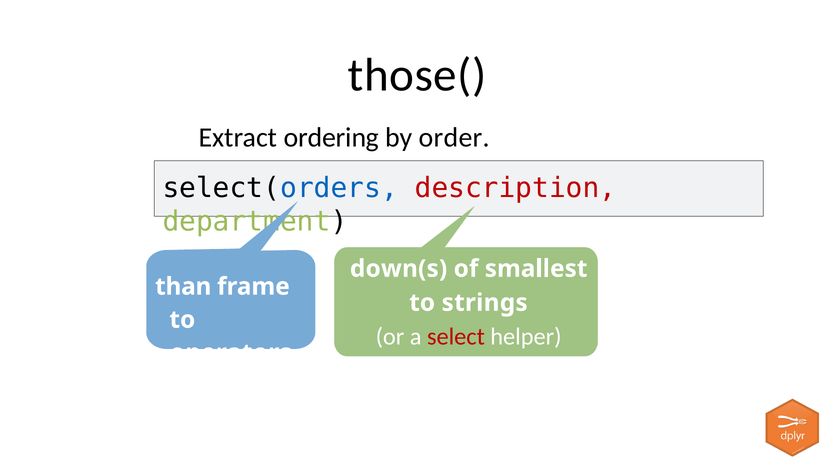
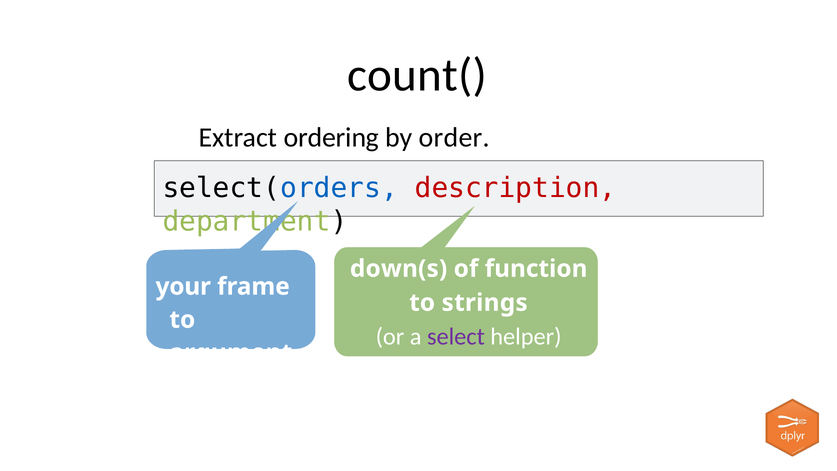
those(: those( -> count( (417, 75)
of smallest: smallest -> function (536, 269)
than: than -> your (183, 286)
select colour: red -> purple (456, 337)
operators: operators -> argument (231, 353)
